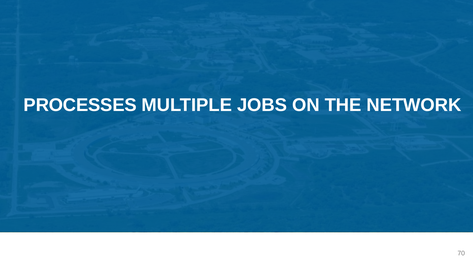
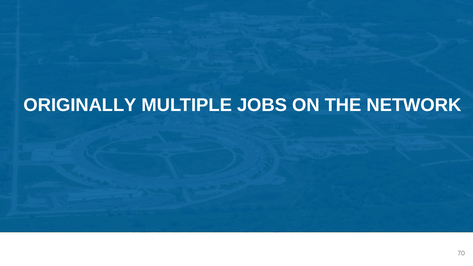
PROCESSES: PROCESSES -> ORIGINALLY (80, 105)
